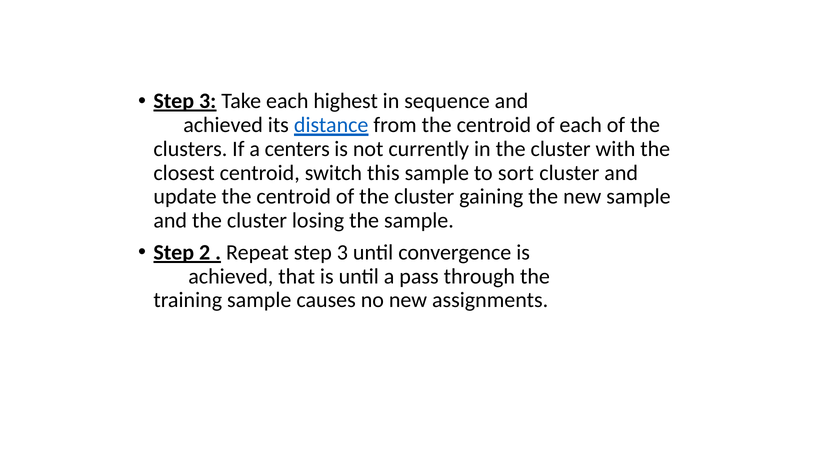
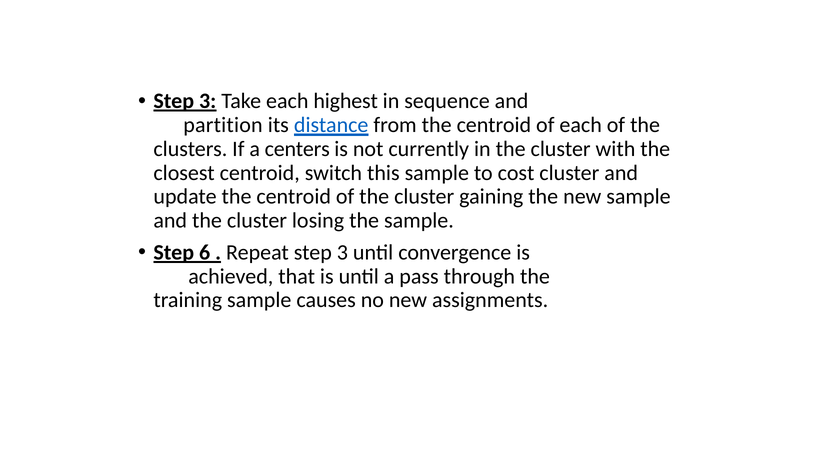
achieved: achieved -> partition (223, 125)
sort: sort -> cost (516, 173)
2: 2 -> 6 (205, 253)
